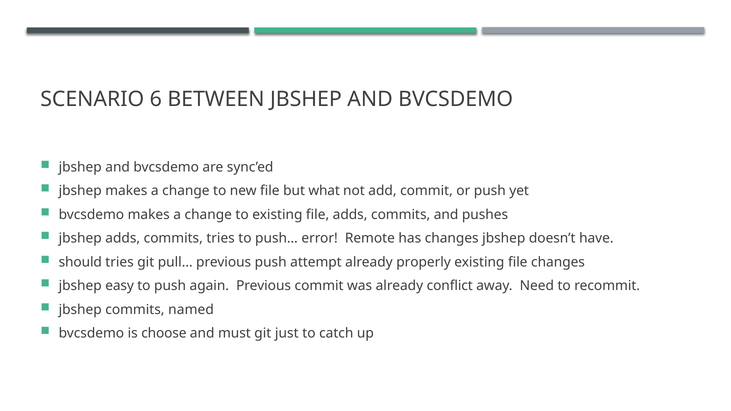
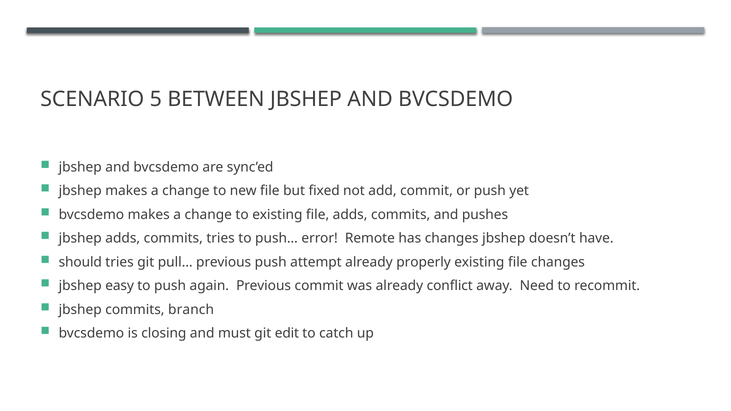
6: 6 -> 5 (156, 99)
what: what -> fixed (324, 191)
named: named -> branch (191, 310)
choose: choose -> closing (164, 333)
just: just -> edit (287, 333)
